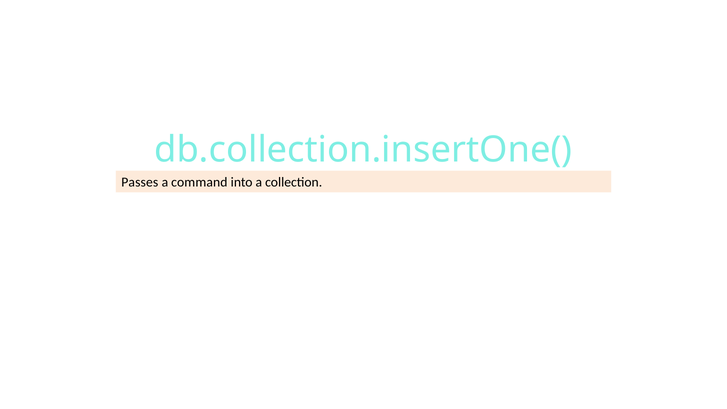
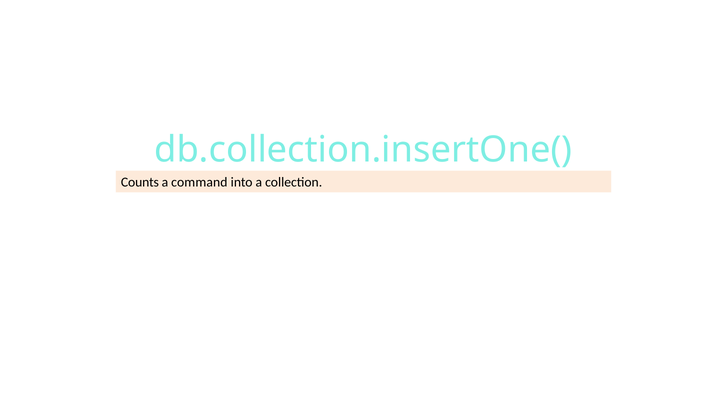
Passes: Passes -> Counts (140, 182)
